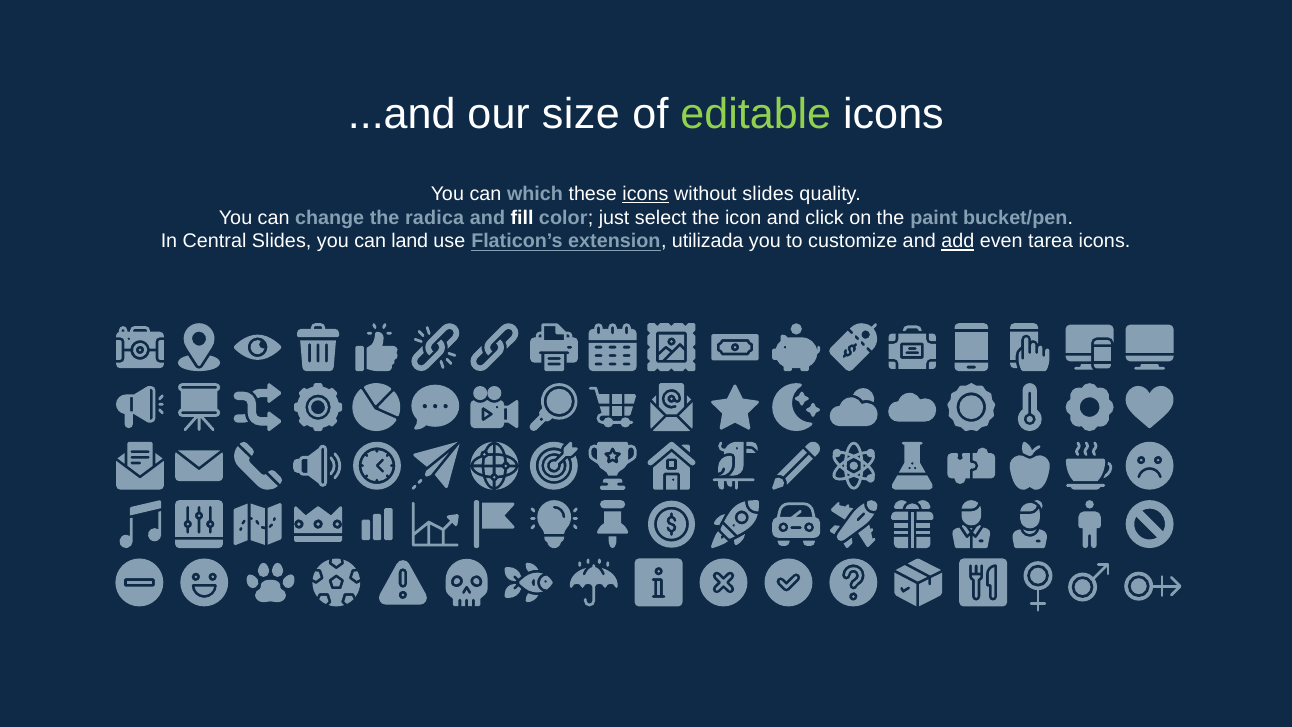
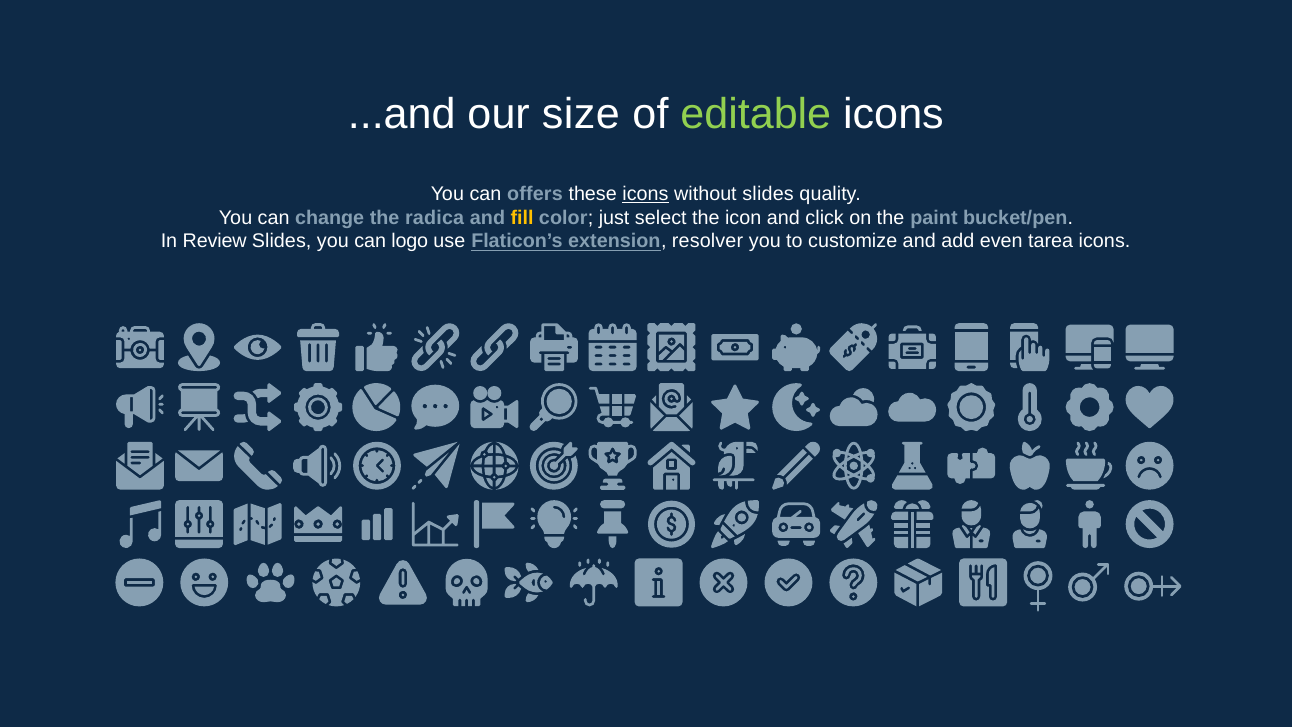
which: which -> offers (535, 194)
fill colour: white -> yellow (522, 218)
Central: Central -> Review (215, 241)
land: land -> logo (410, 241)
utilizada: utilizada -> resolver (708, 241)
add underline: present -> none (958, 241)
